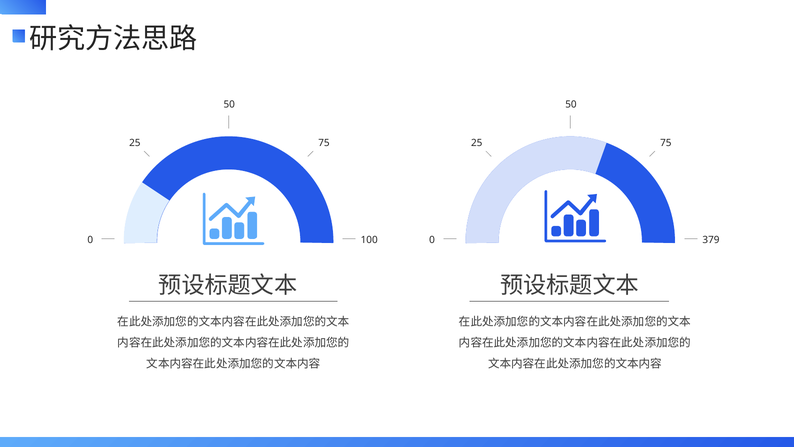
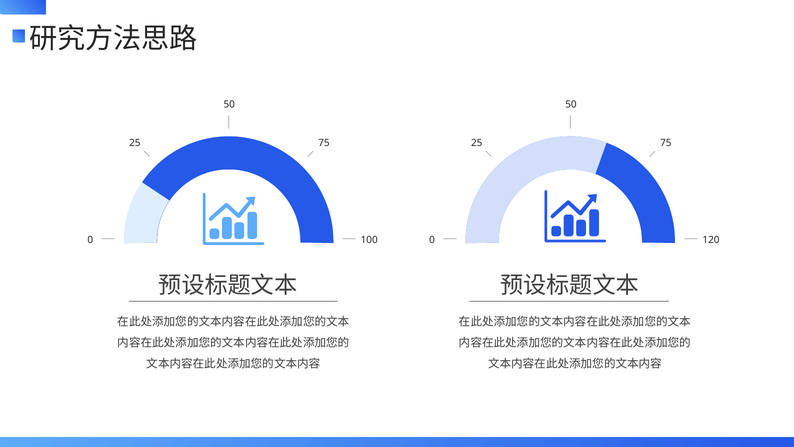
379: 379 -> 120 (711, 240)
